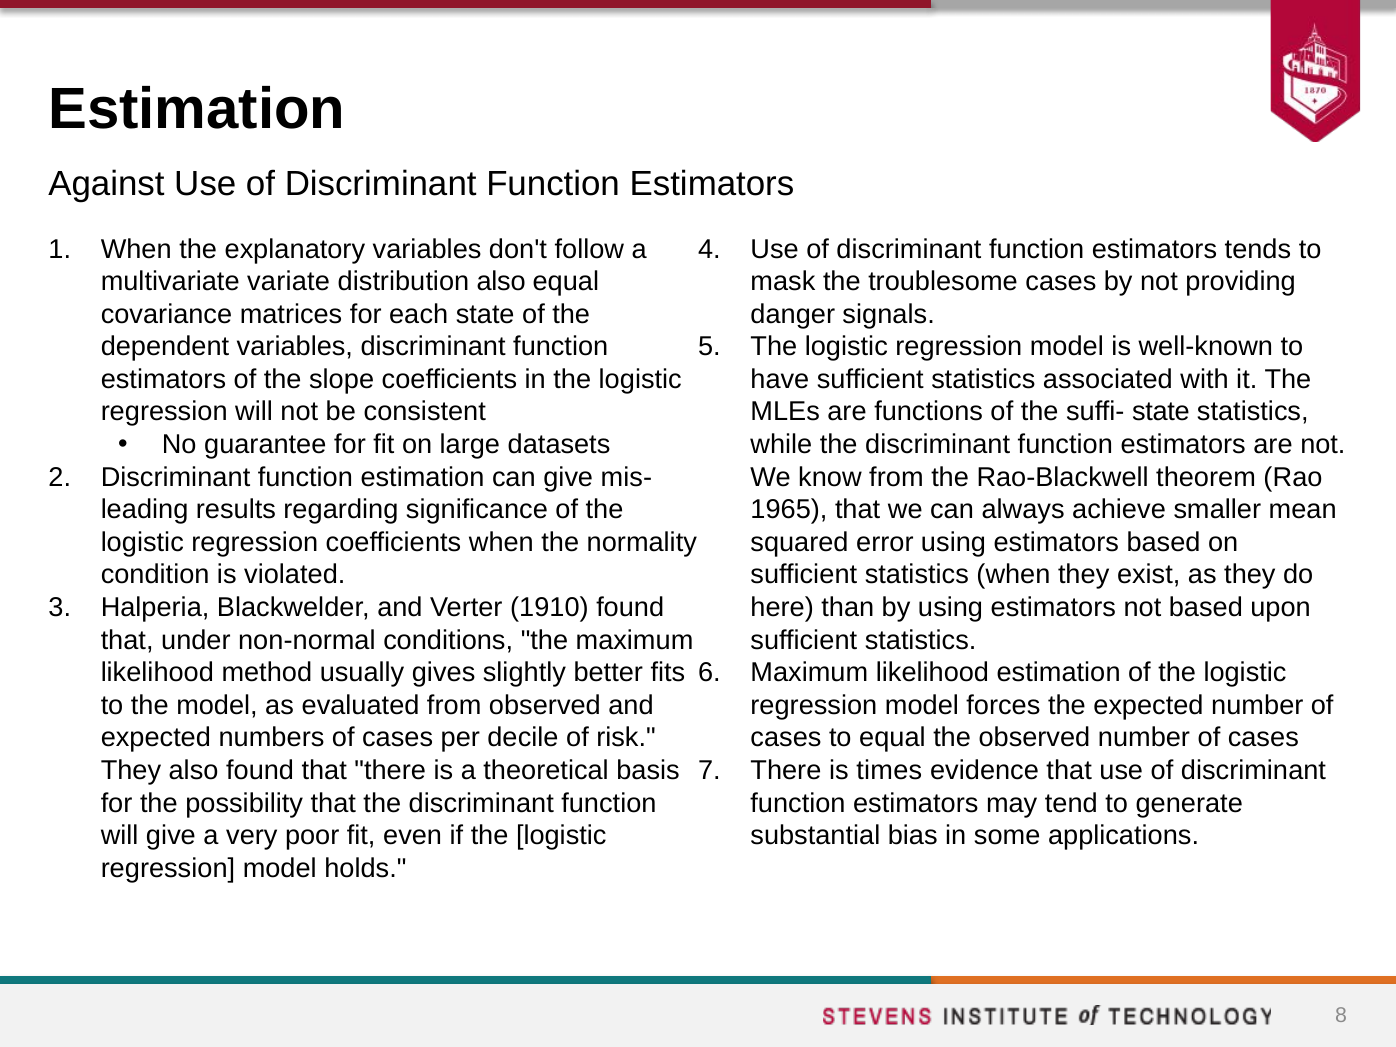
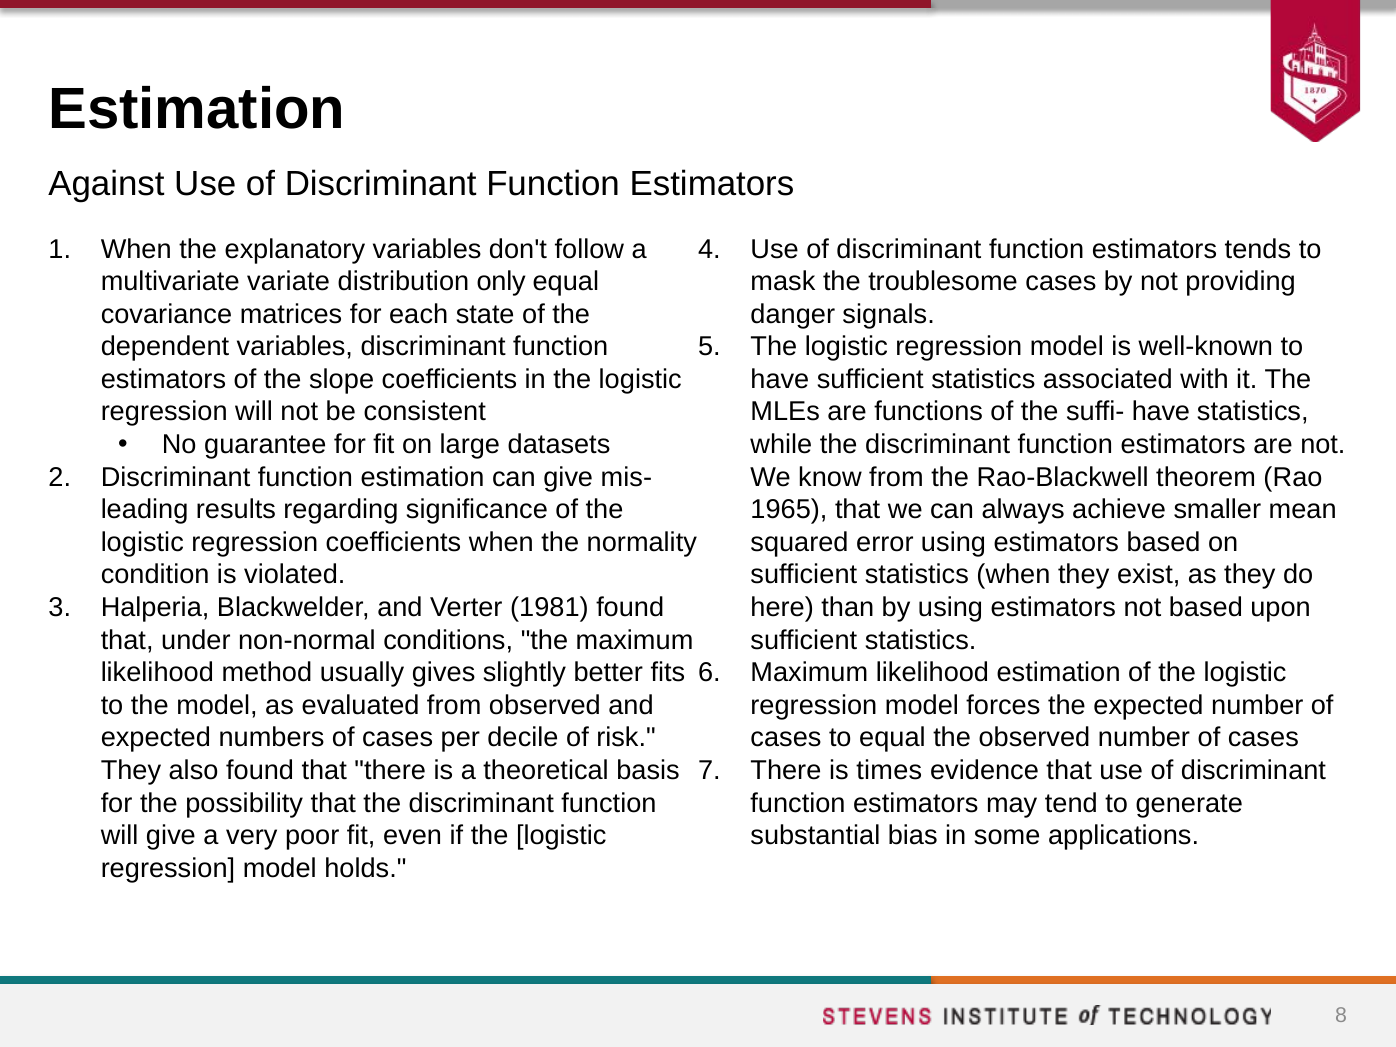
distribution also: also -> only (501, 282)
suffi- state: state -> have (1161, 412)
1910: 1910 -> 1981 (549, 608)
